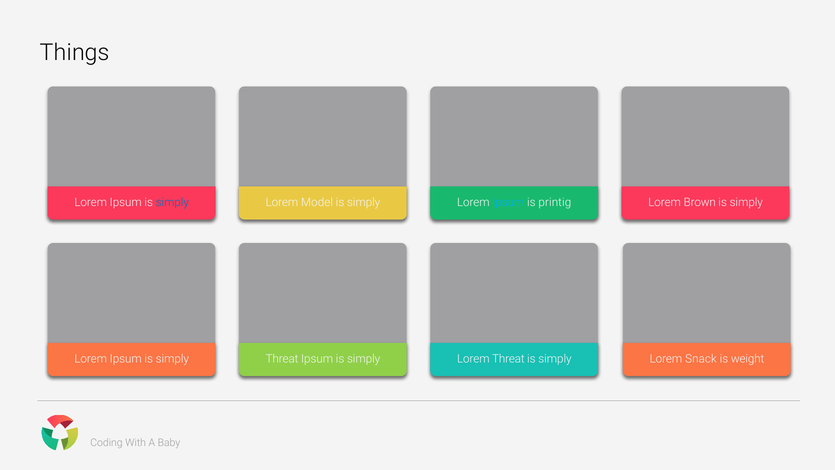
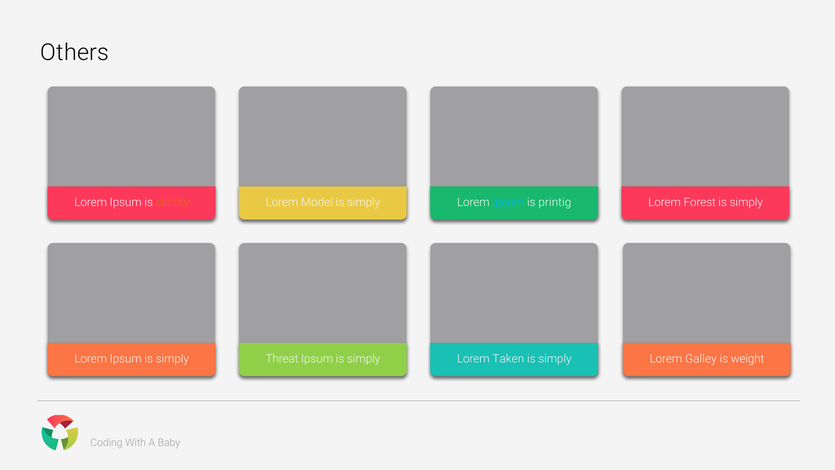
Things: Things -> Others (75, 53)
simply colour: blue -> orange (172, 202)
Brown: Brown -> Forest (700, 202)
Lorem Threat: Threat -> Taken (508, 359)
Snack: Snack -> Galley (701, 359)
